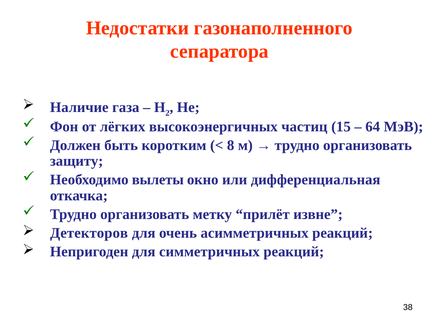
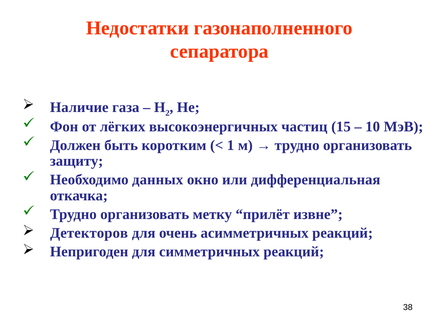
64: 64 -> 10 (373, 127)
8: 8 -> 1 (231, 145)
вылеты: вылеты -> данных (158, 180)
